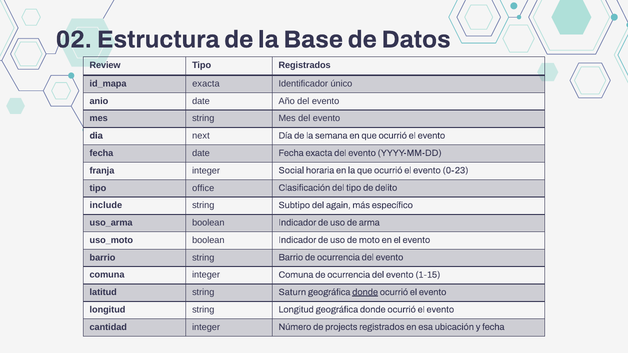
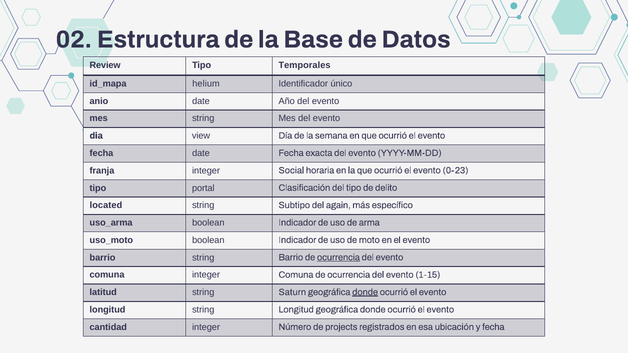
Tipo Registrados: Registrados -> Temporales (305, 65)
exacta: exacta -> helium (206, 84)
next: next -> view (201, 136)
office: office -> portal (203, 188)
include: include -> located (106, 206)
ocurrencia underline: none -> present (338, 257)
